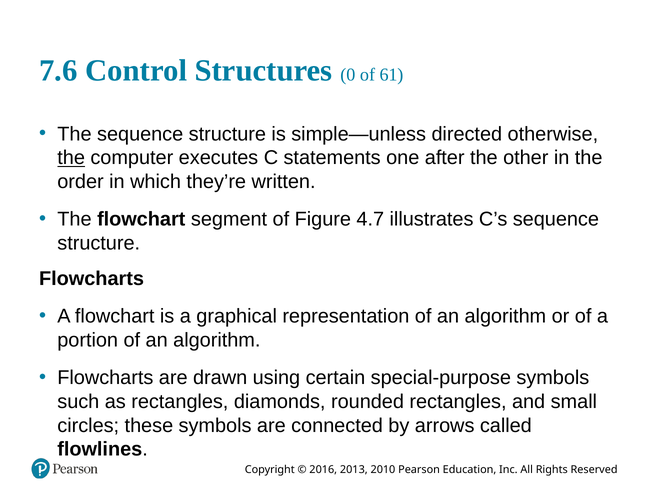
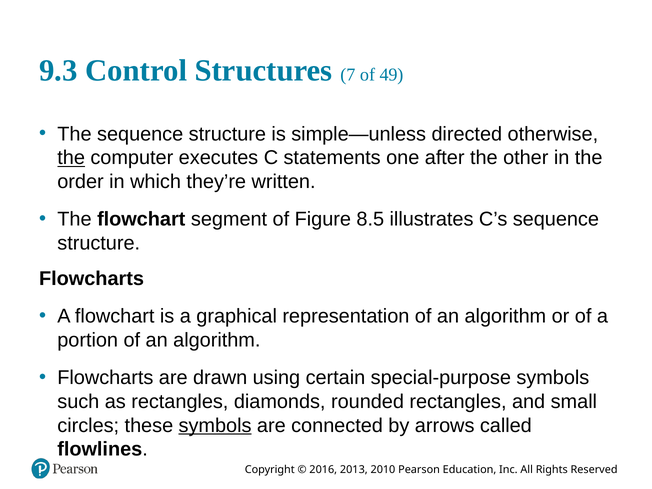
7.6: 7.6 -> 9.3 (58, 71)
0: 0 -> 7 (348, 75)
61: 61 -> 49 (391, 75)
4.7: 4.7 -> 8.5 (370, 219)
symbols underline: none -> present (215, 425)
